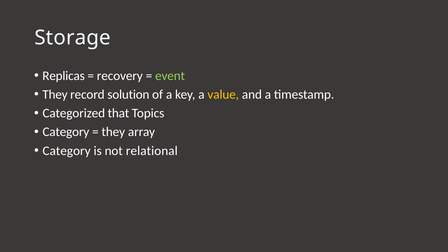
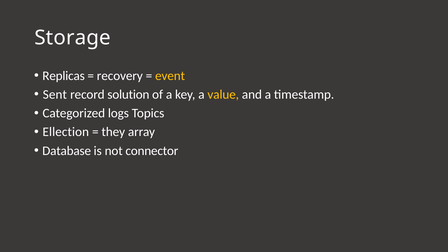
event colour: light green -> yellow (170, 76)
They: They -> Sent (55, 94)
that: that -> logs (118, 113)
Category: Category -> Ellection (66, 132)
Category: Category -> Database (67, 151)
relational: relational -> connector (152, 151)
